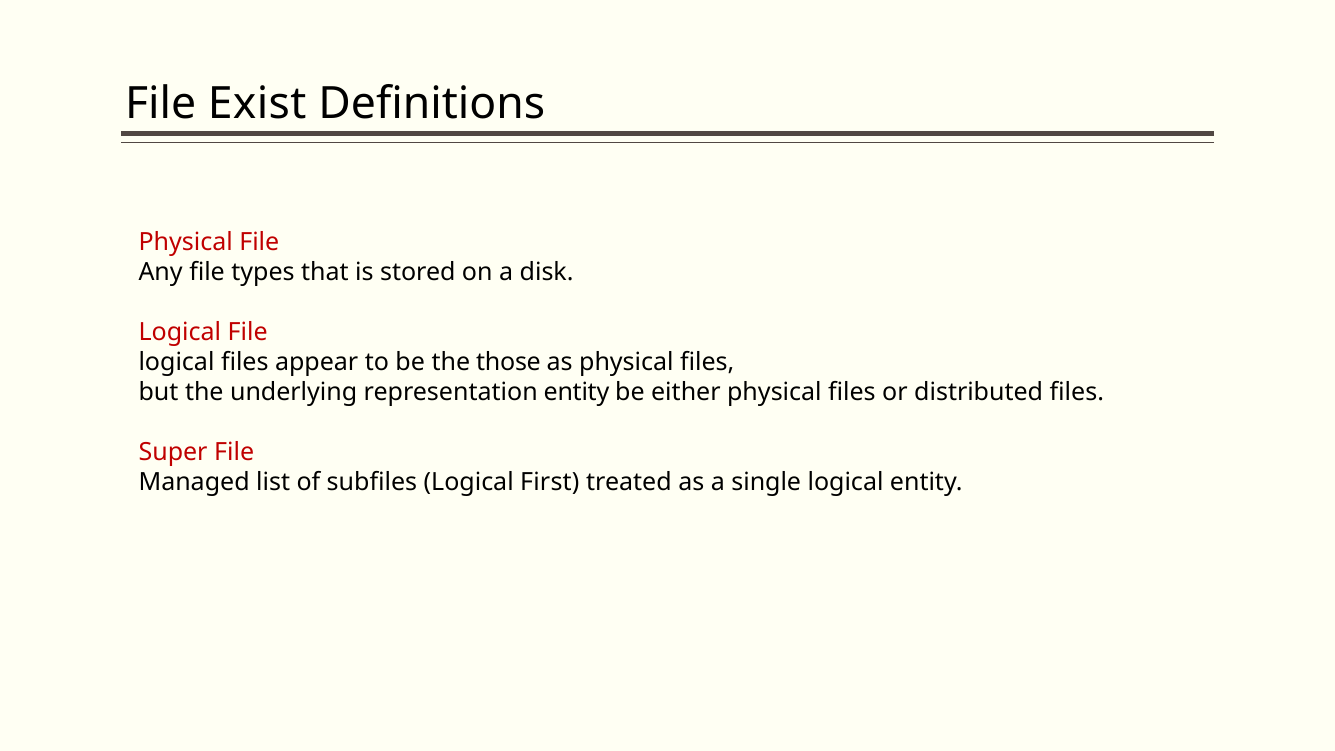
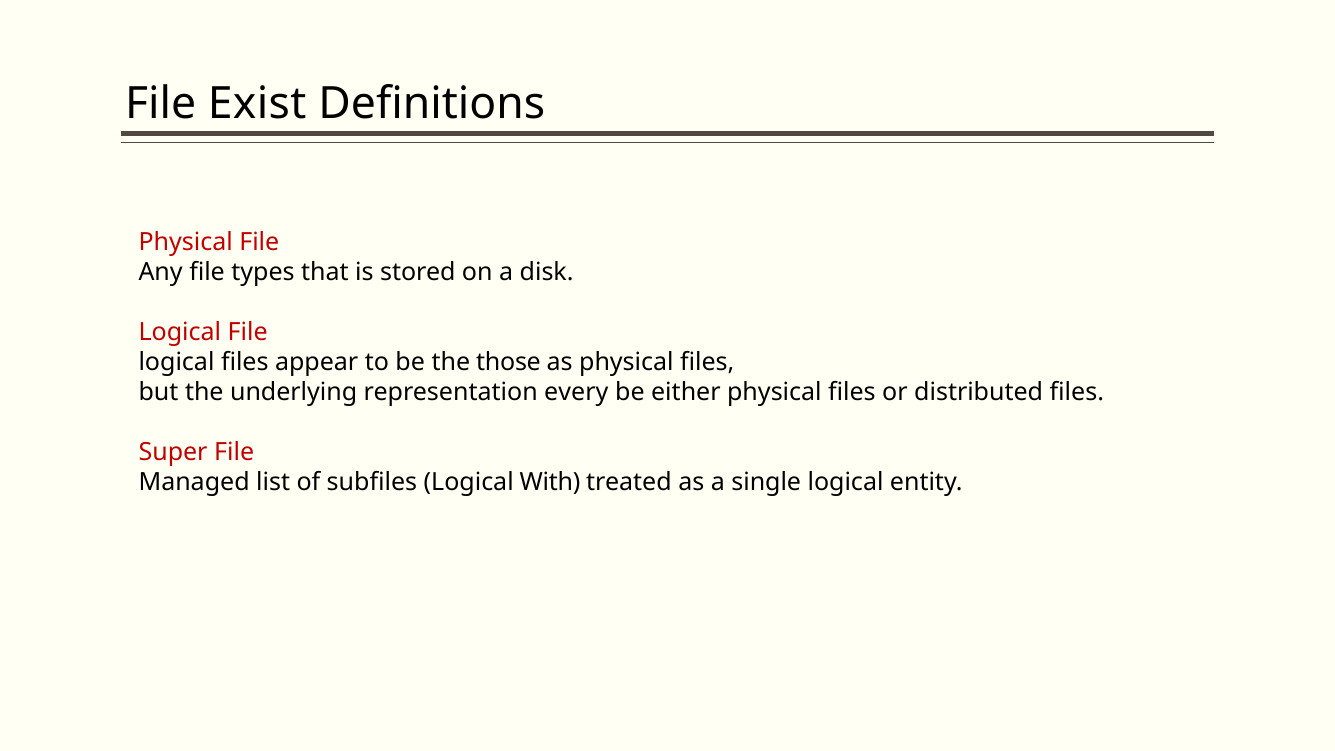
representation entity: entity -> every (576, 392)
First: First -> With (550, 482)
